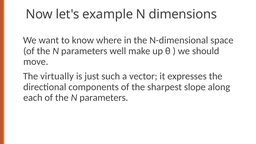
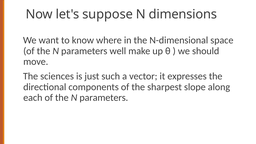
example: example -> suppose (108, 14)
virtually: virtually -> sciences (57, 76)
